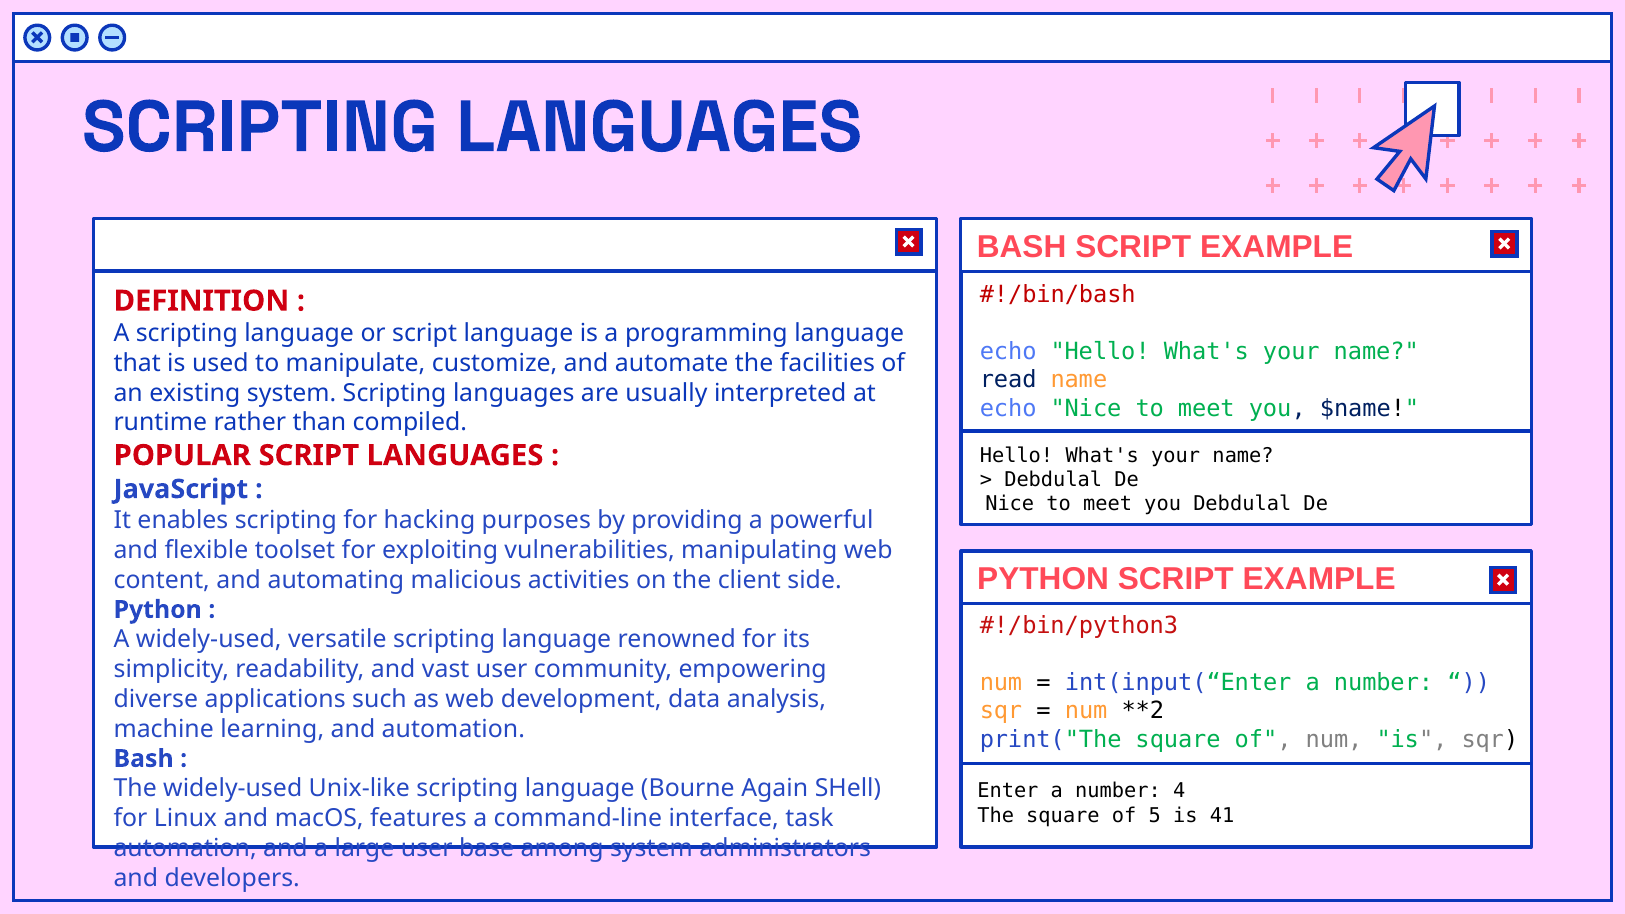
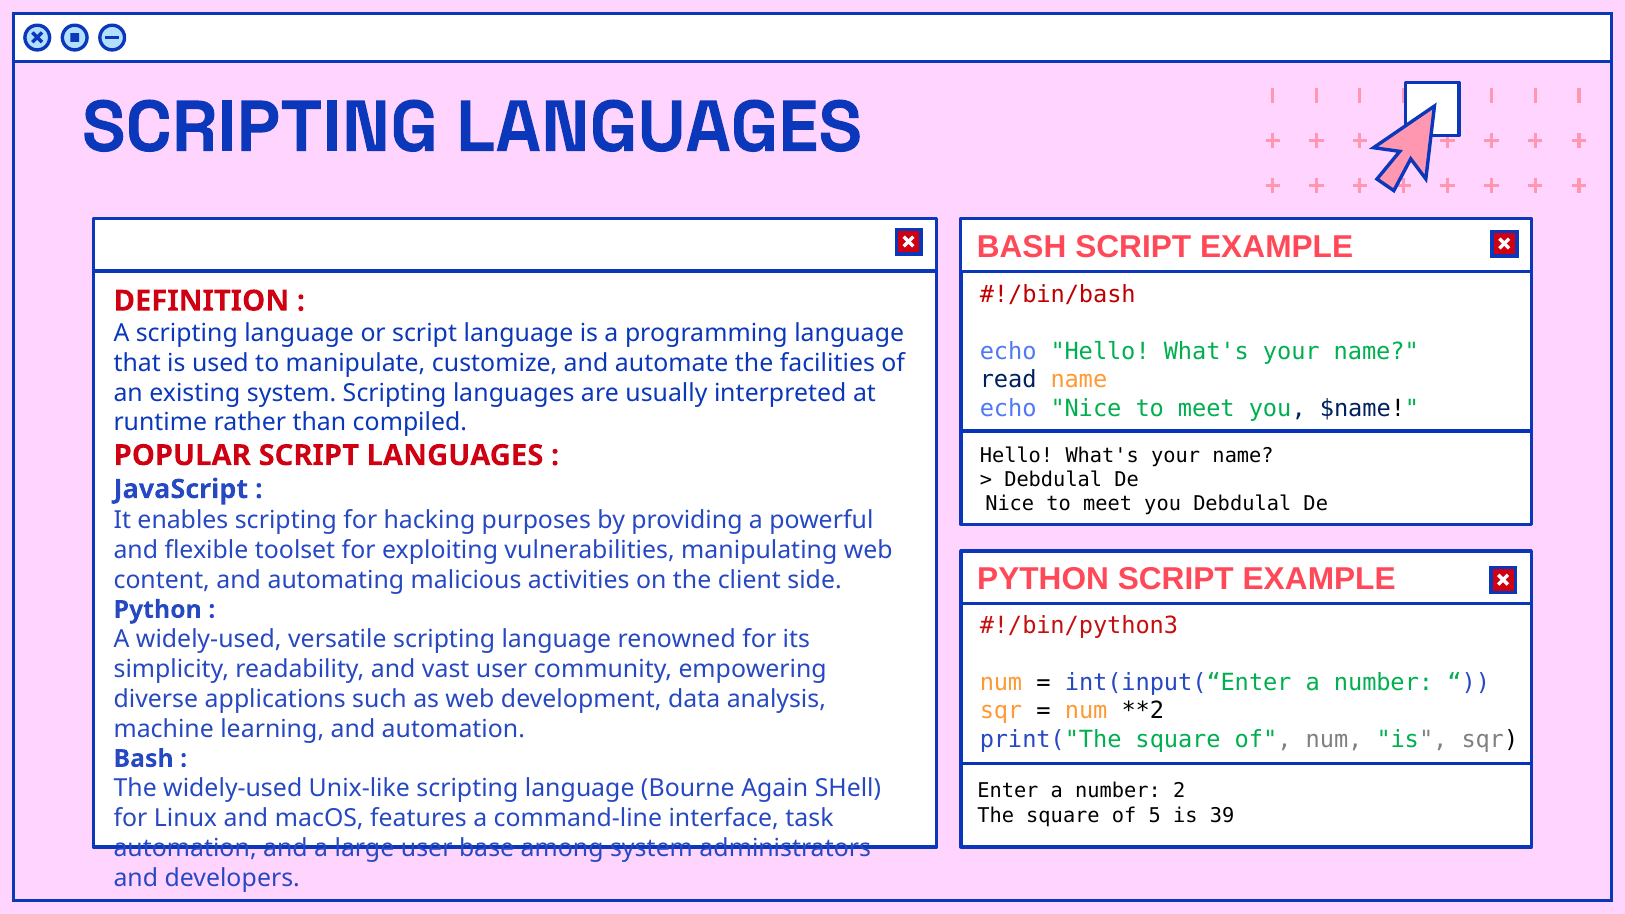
4: 4 -> 2 (1179, 791)
41: 41 -> 39 (1222, 816)
